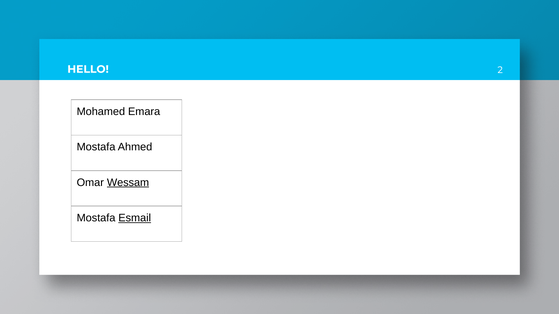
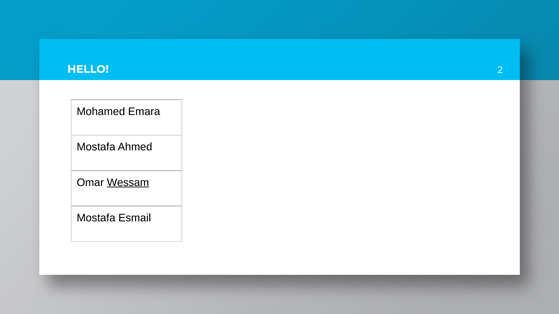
Esmail underline: present -> none (135, 218)
